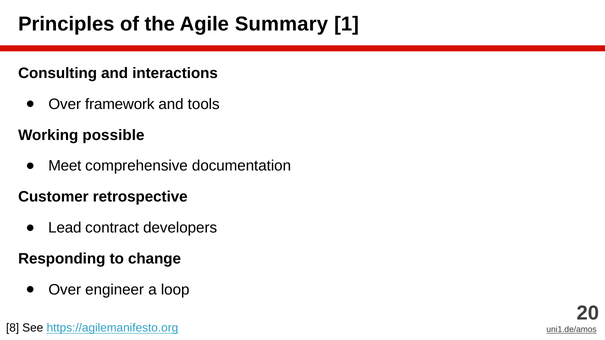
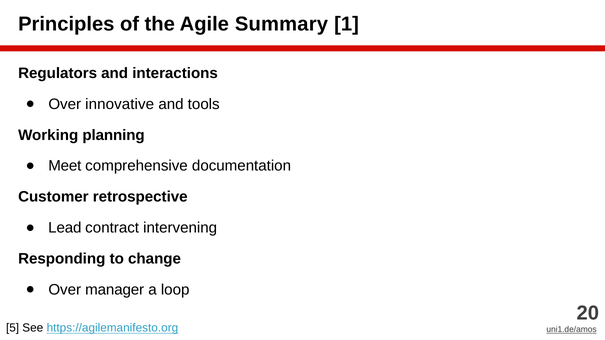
Consulting: Consulting -> Regulators (58, 73)
framework: framework -> innovative (120, 104)
possible: possible -> planning (114, 135)
developers: developers -> intervening (180, 228)
engineer: engineer -> manager (115, 290)
8: 8 -> 5 (13, 328)
